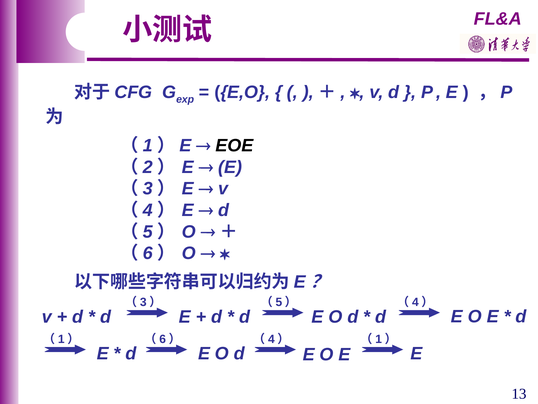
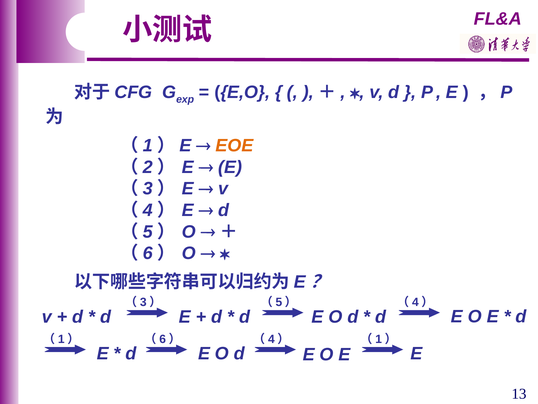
EOE colour: black -> orange (235, 145)
